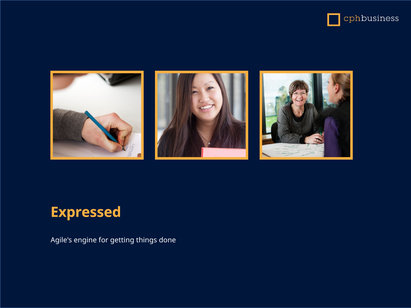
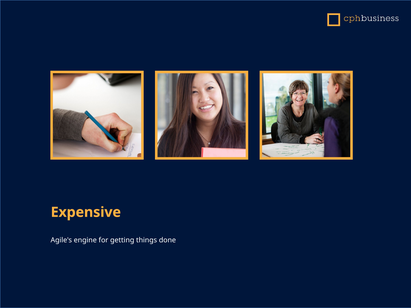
Expressed: Expressed -> Expensive (86, 212)
